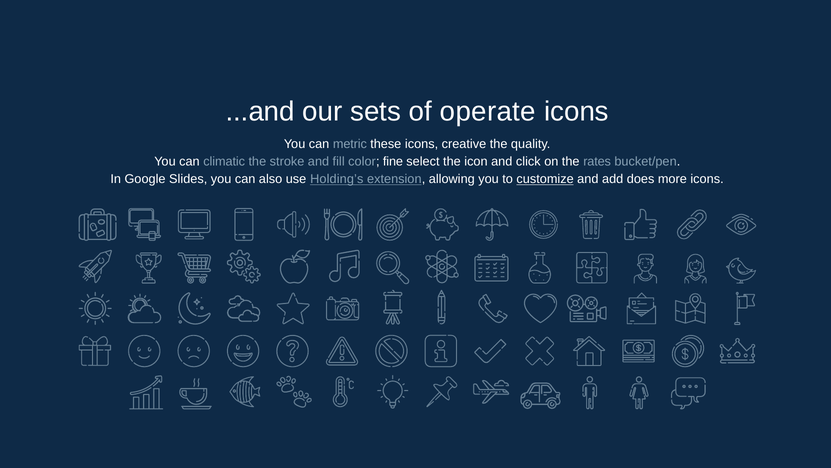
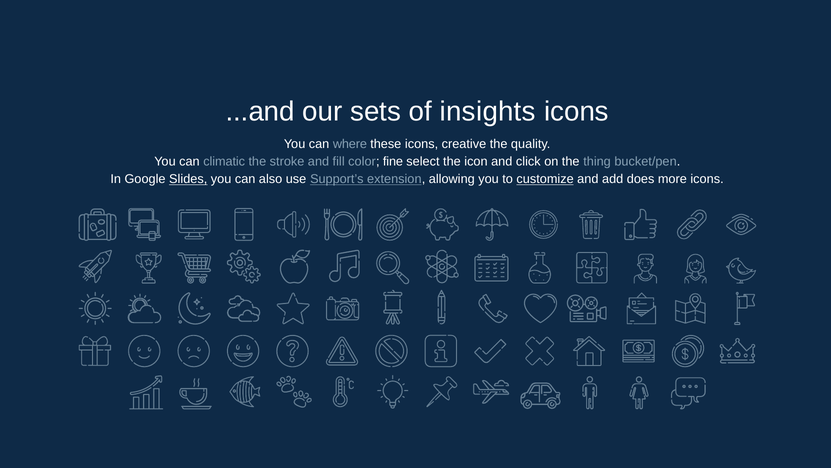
operate: operate -> insights (488, 112)
metric: metric -> where (350, 144)
rates: rates -> thing (597, 161)
Slides underline: none -> present (188, 179)
Holding’s: Holding’s -> Support’s (337, 179)
